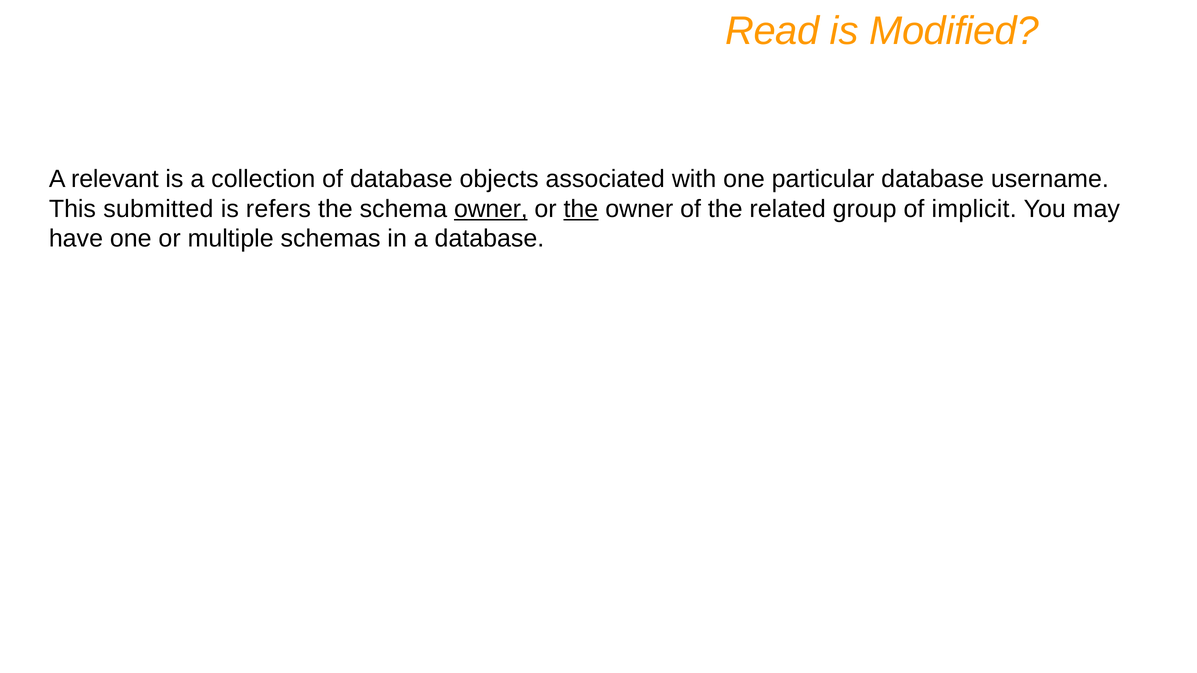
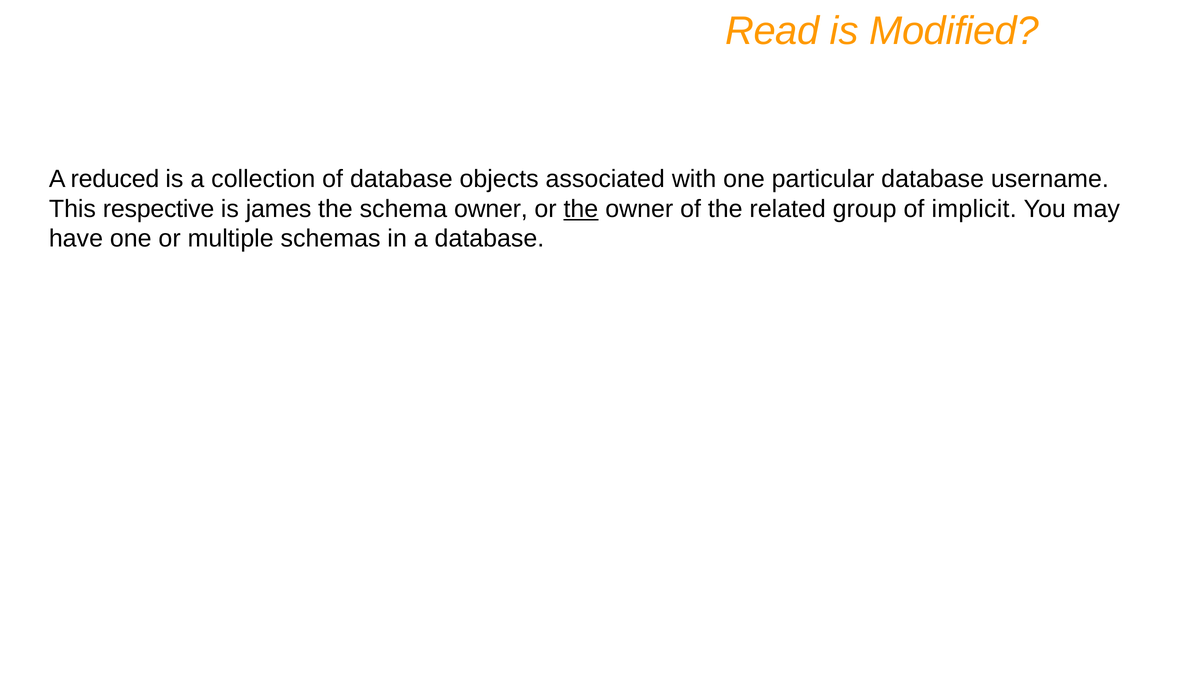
relevant: relevant -> reduced (115, 179)
submitted: submitted -> respective (159, 209)
refers: refers -> james (279, 209)
owner underline: present -> none (491, 209)
